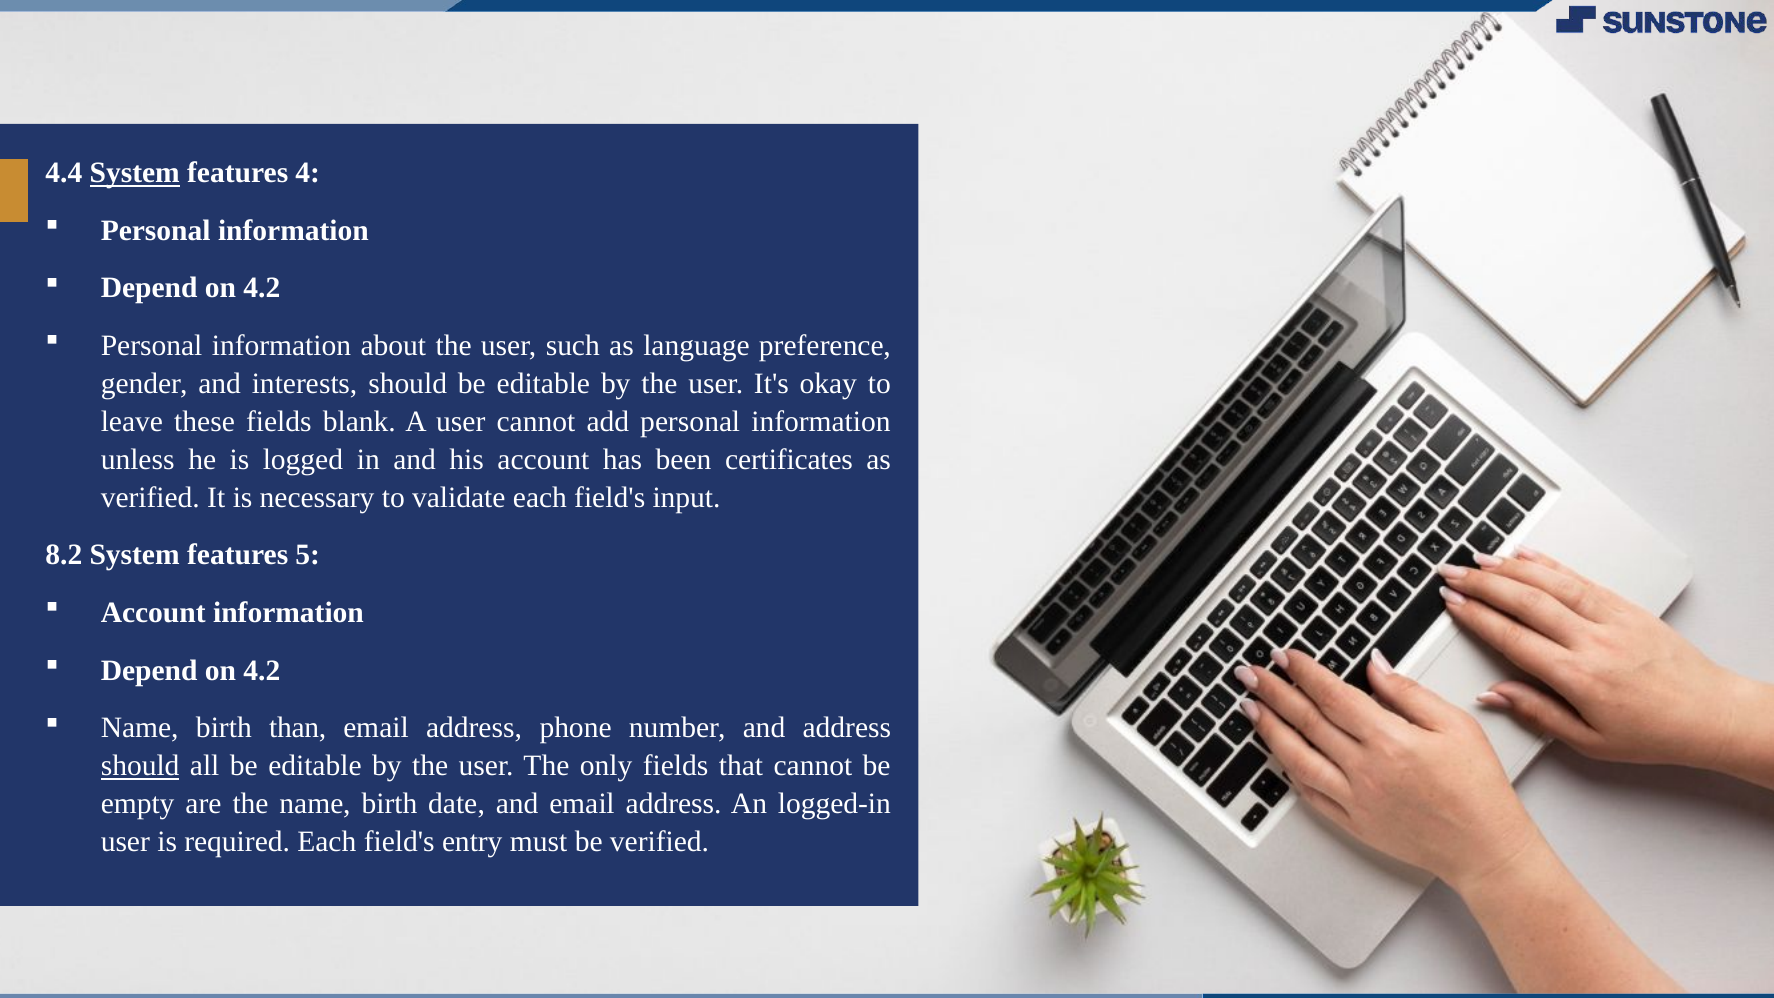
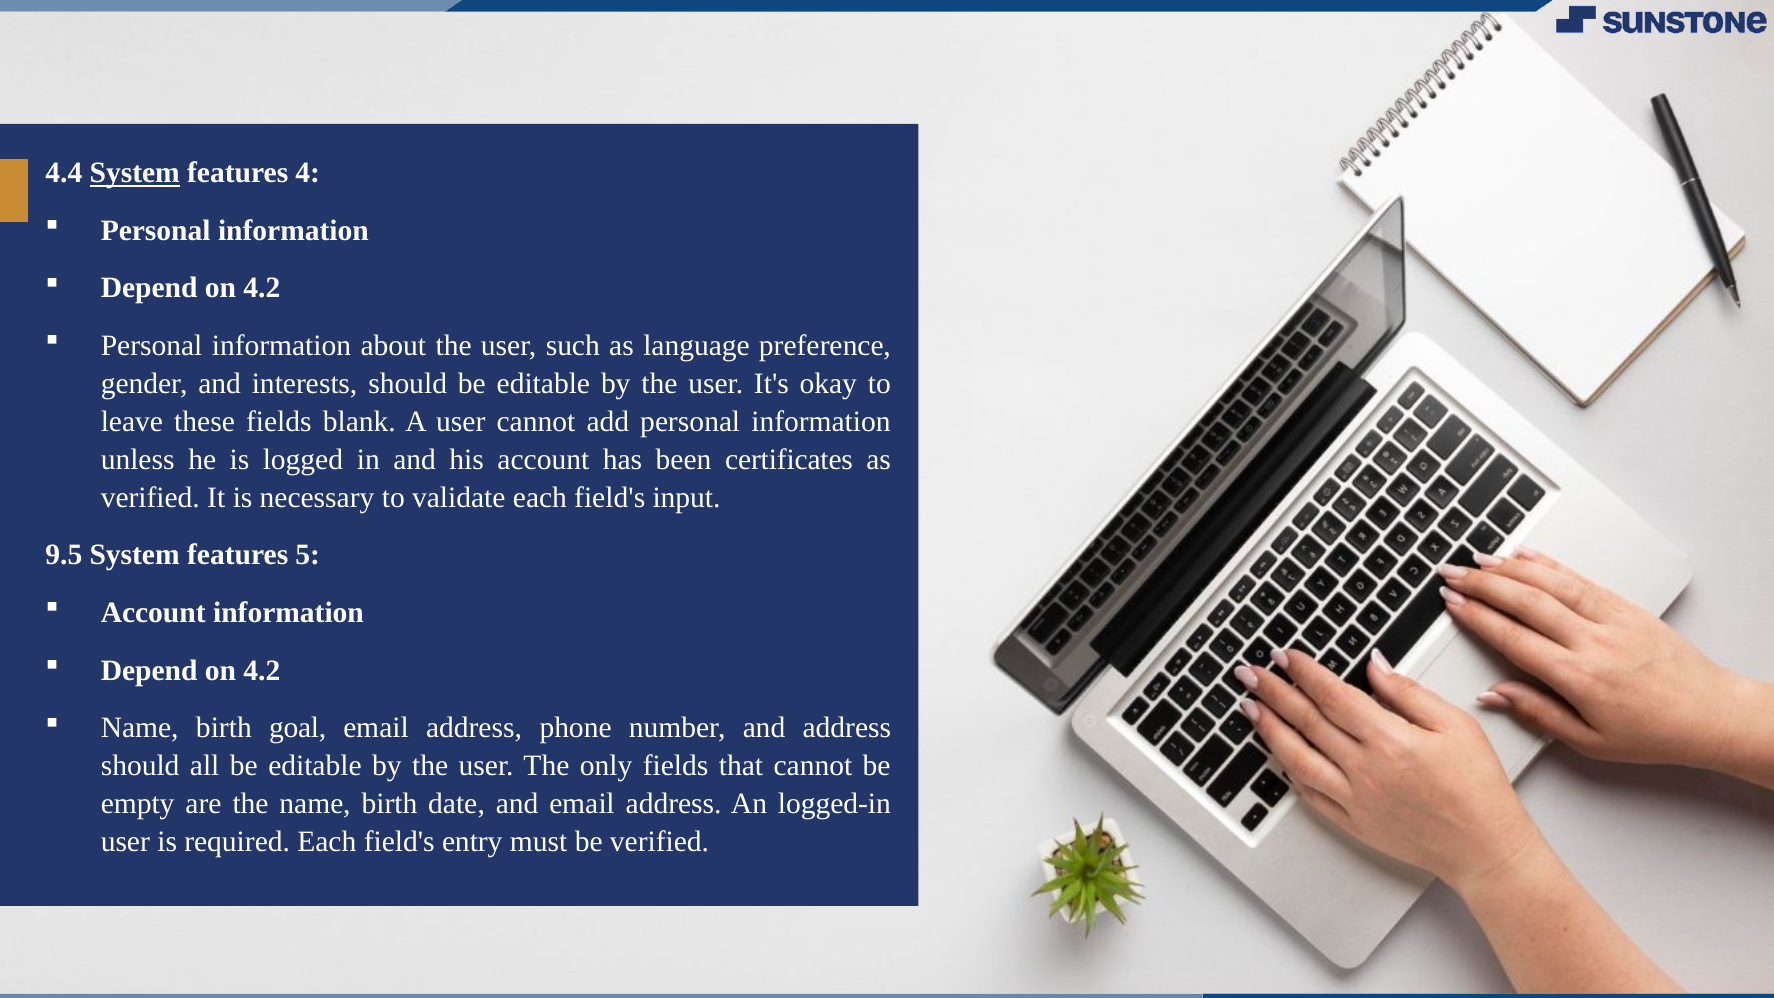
8.2: 8.2 -> 9.5 (64, 555)
than: than -> goal (298, 728)
should underline: present -> none (140, 766)
